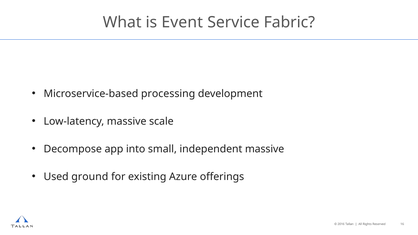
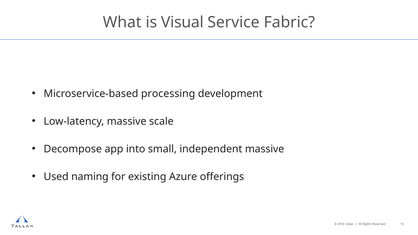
Event: Event -> Visual (182, 22)
ground: ground -> naming (90, 177)
